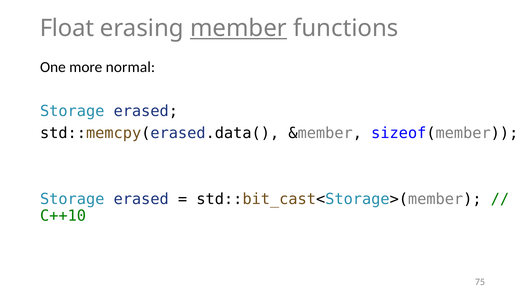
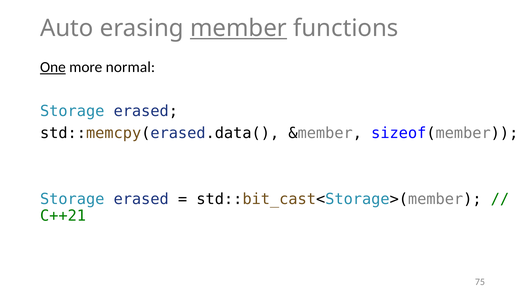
Float: Float -> Auto (67, 28)
One underline: none -> present (53, 67)
C++10: C++10 -> C++21 (63, 216)
